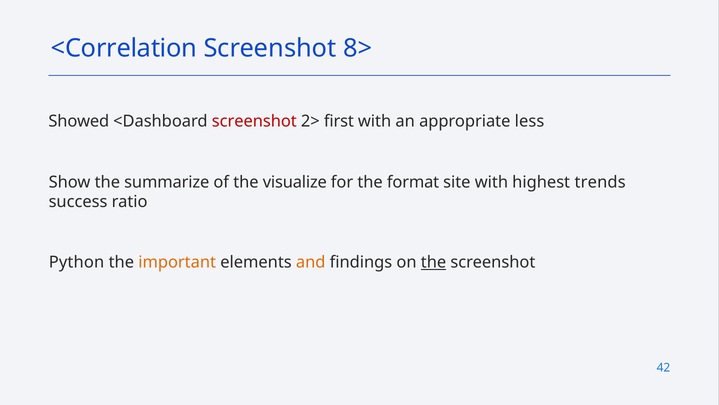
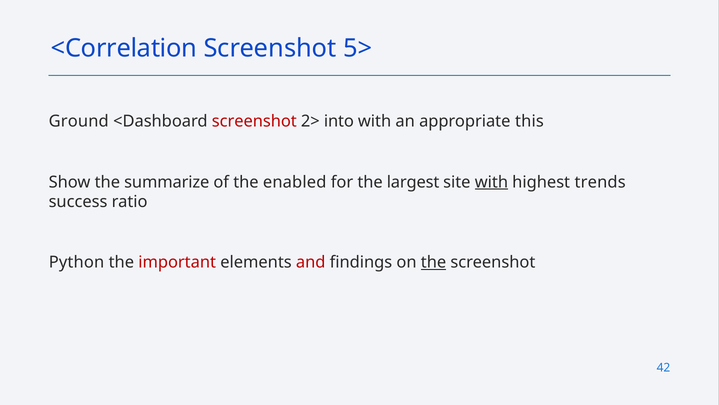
8>: 8> -> 5> (358, 48)
Showed: Showed -> Ground (79, 121)
first: first -> into (339, 121)
less: less -> this (529, 121)
visualize: visualize -> enabled (295, 182)
format: format -> largest (413, 182)
with underline: none -> present (491, 182)
important colour: orange -> red (177, 262)
and colour: orange -> red (311, 262)
